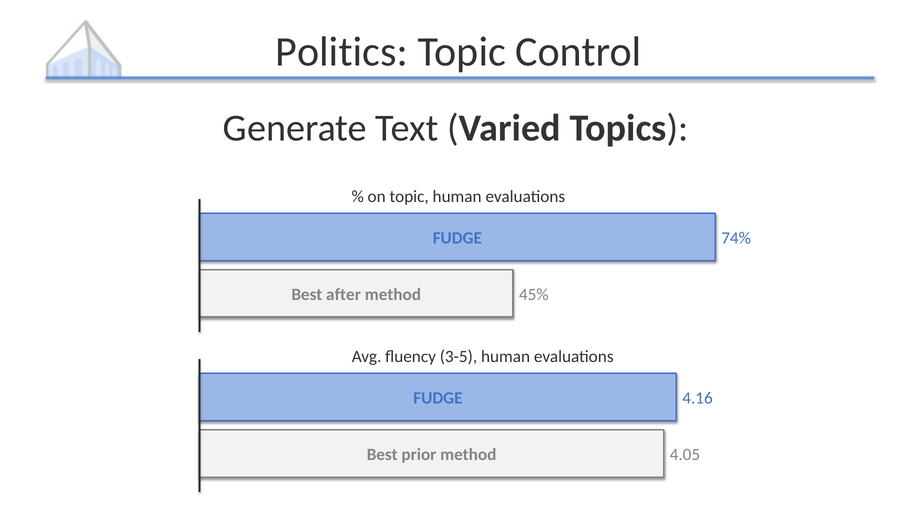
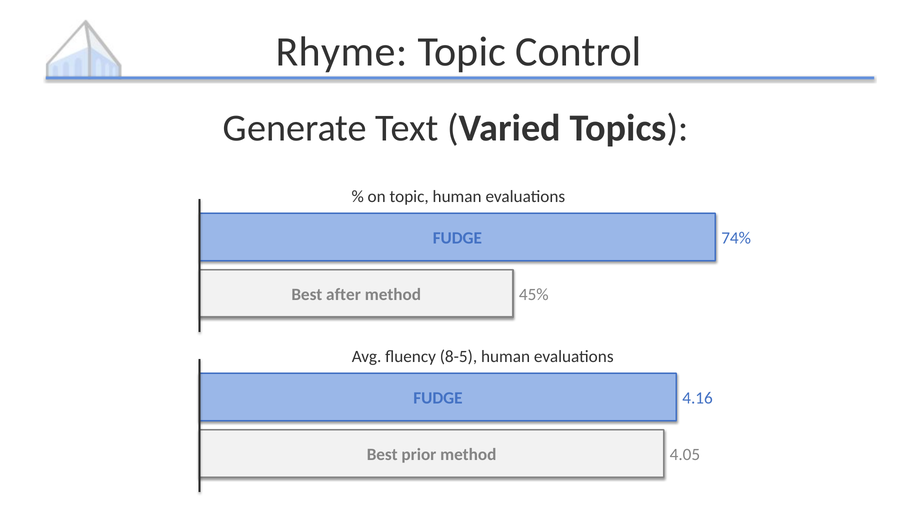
Politics: Politics -> Rhyme (341, 52)
3-5: 3-5 -> 8-5 (458, 356)
